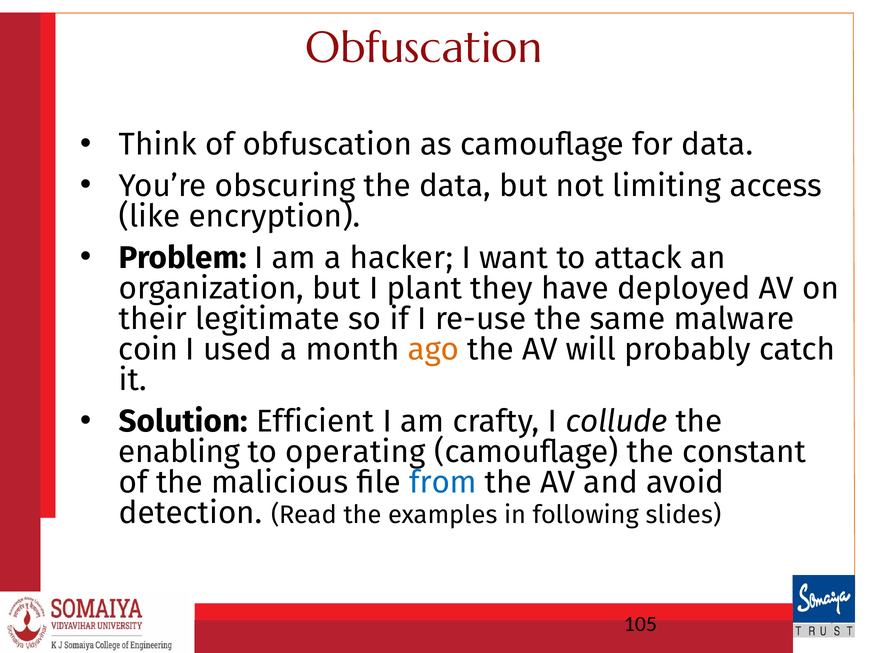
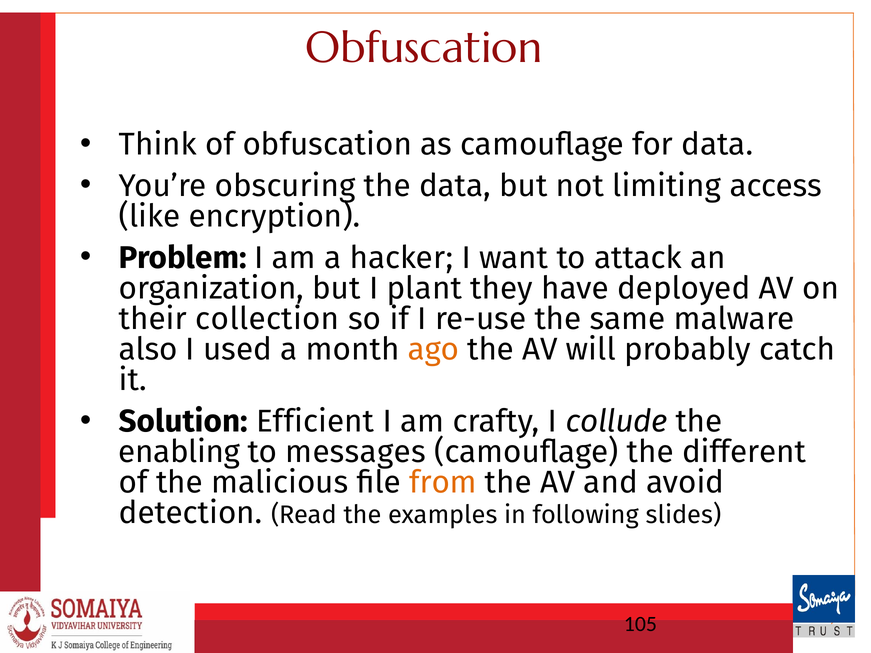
legitimate: legitimate -> collection (267, 319)
coin: coin -> also (148, 350)
operating: operating -> messages (356, 452)
constant: constant -> different (744, 452)
from colour: blue -> orange (443, 483)
